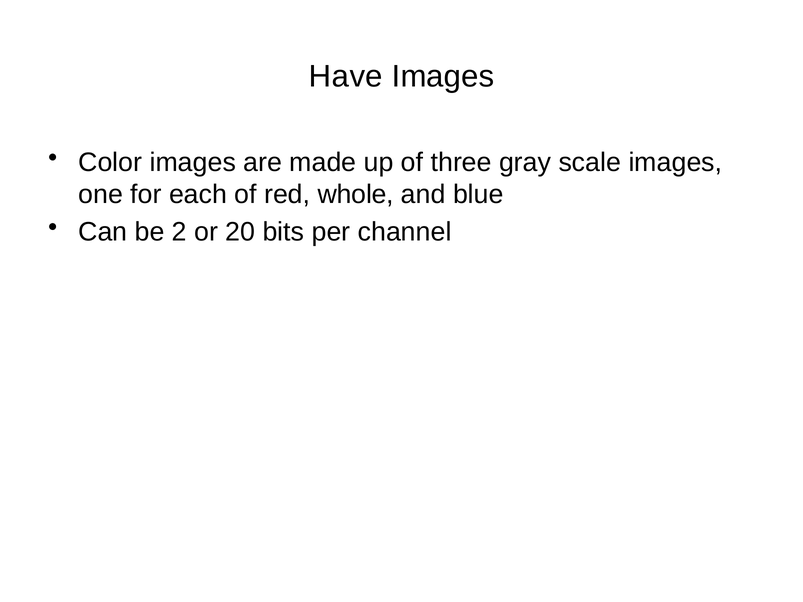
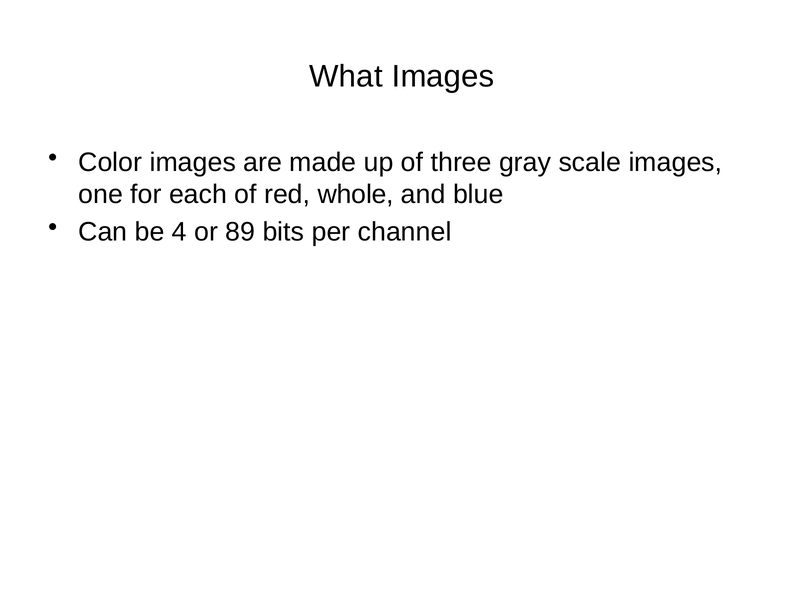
Have: Have -> What (346, 76)
2: 2 -> 4 (179, 232)
20: 20 -> 89 (240, 232)
